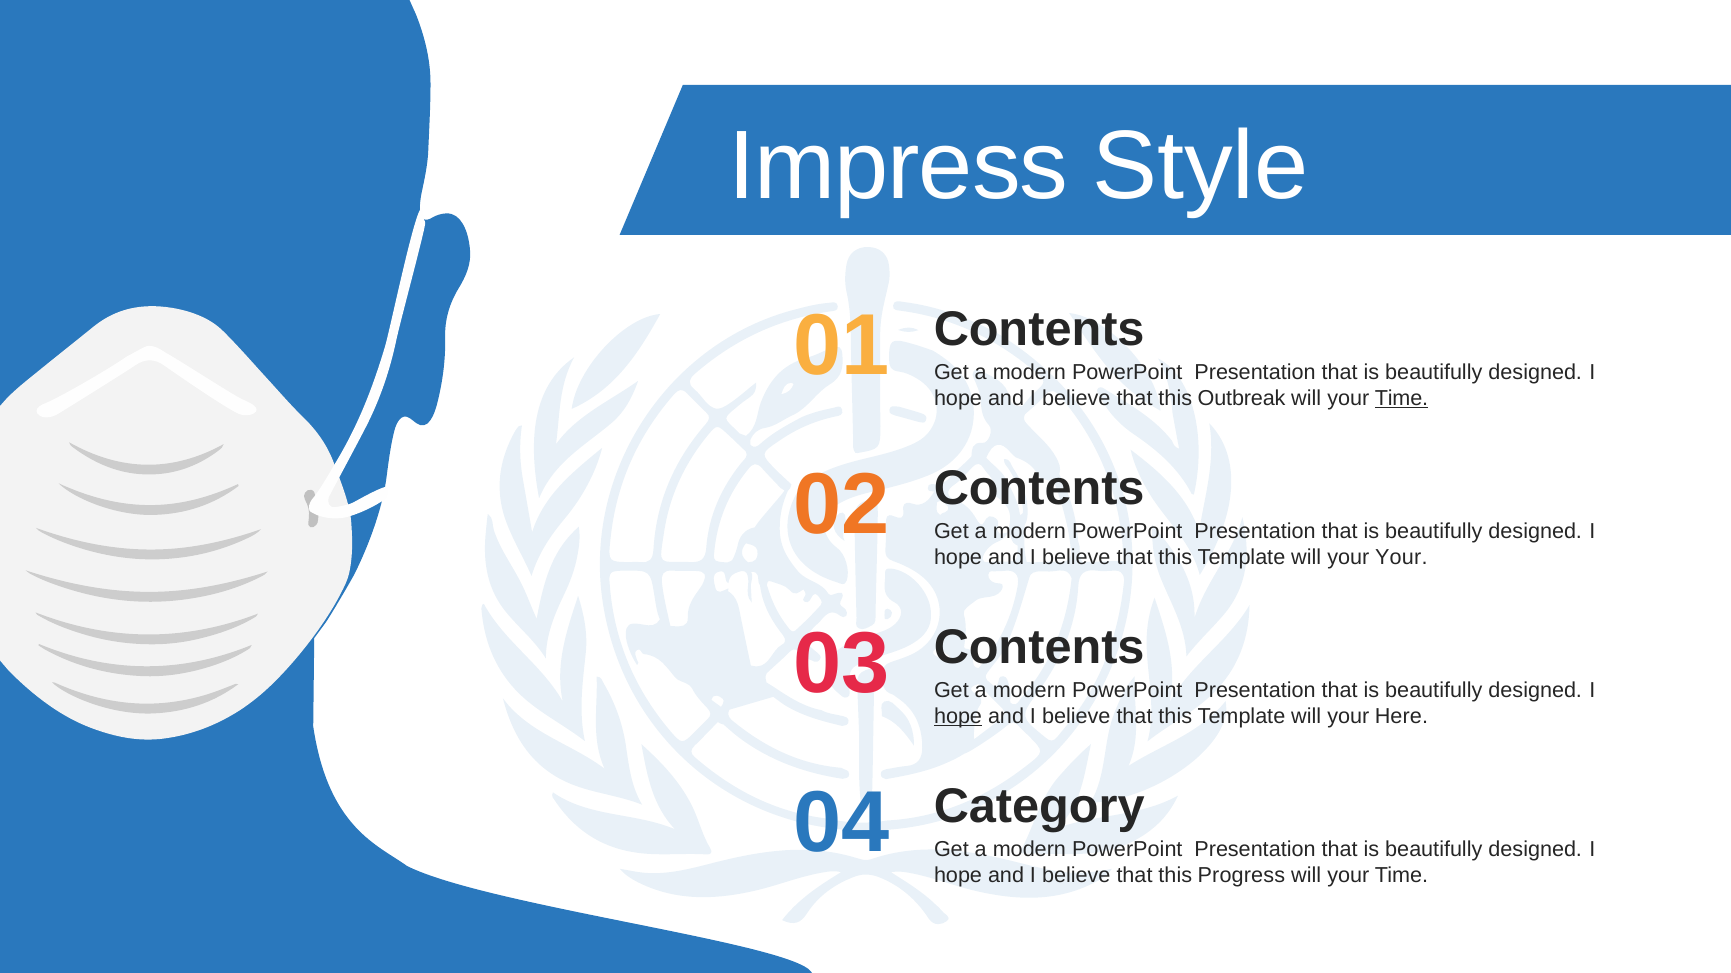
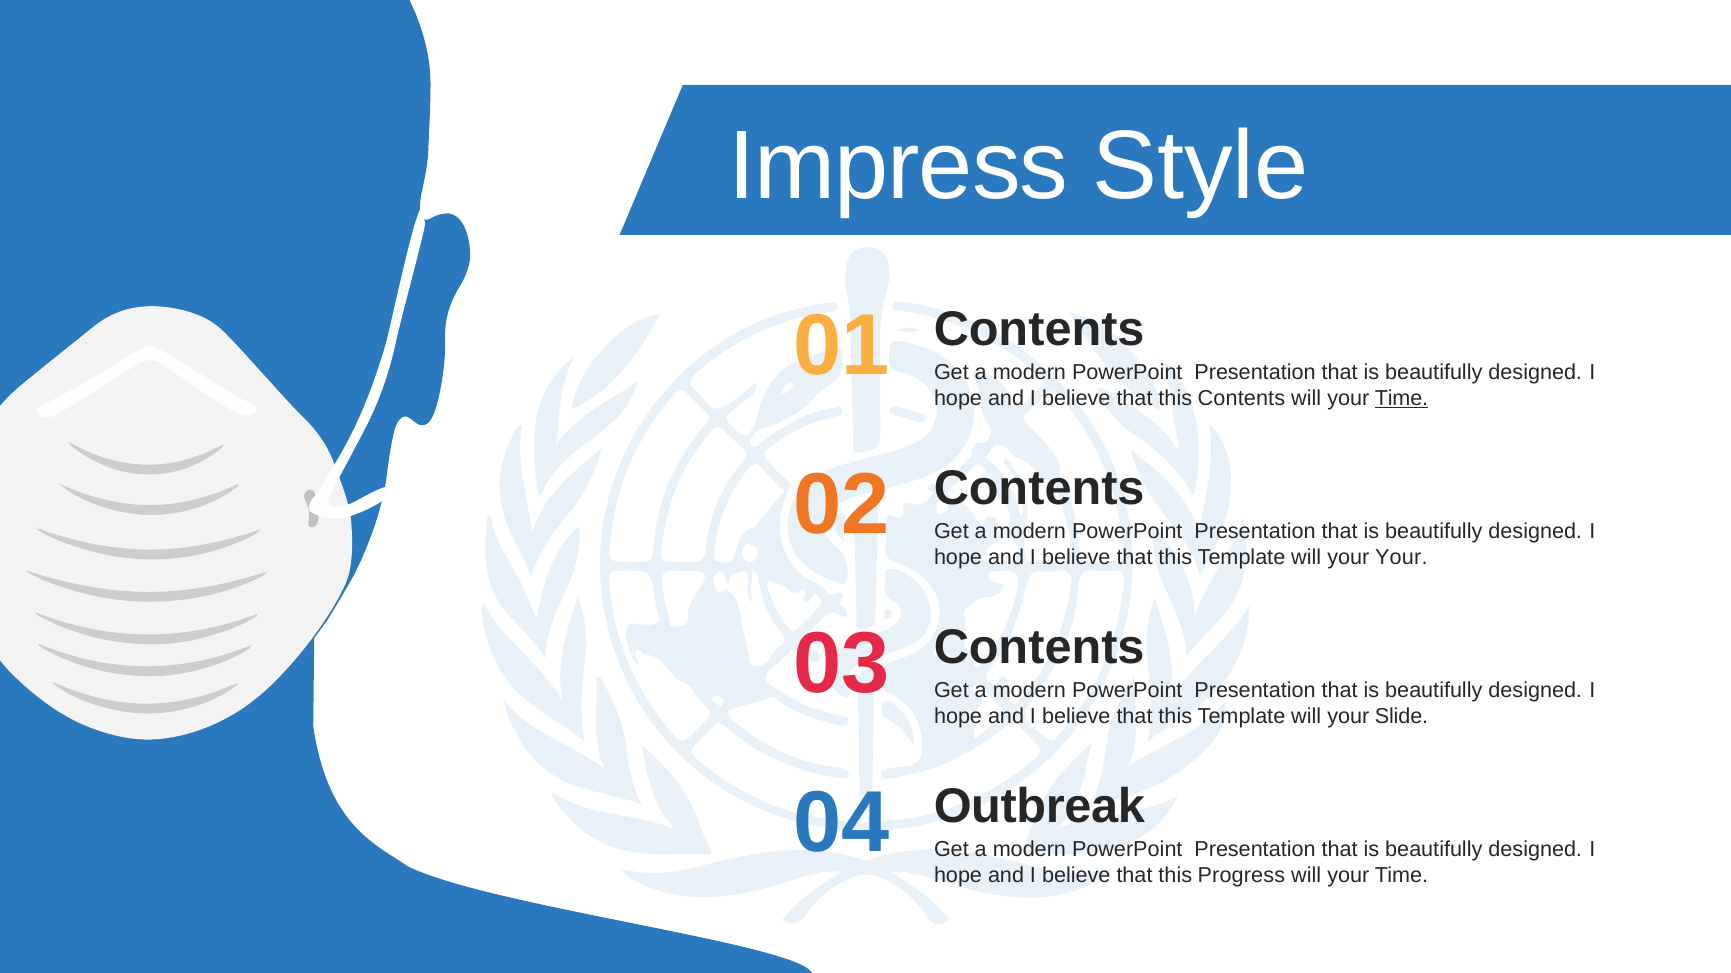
this Outbreak: Outbreak -> Contents (1241, 398)
hope underline: present -> none (958, 716)
Here: Here -> Slide (1401, 716)
Category: Category -> Outbreak (1039, 807)
